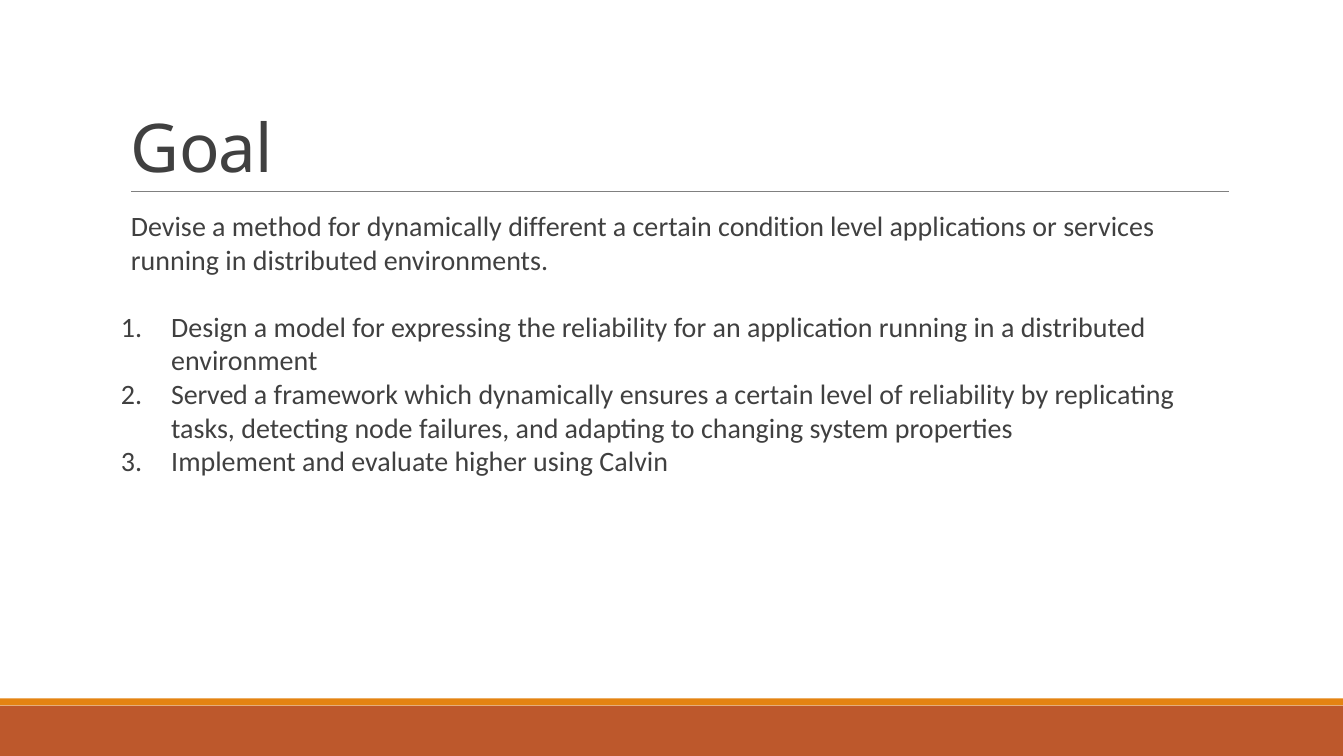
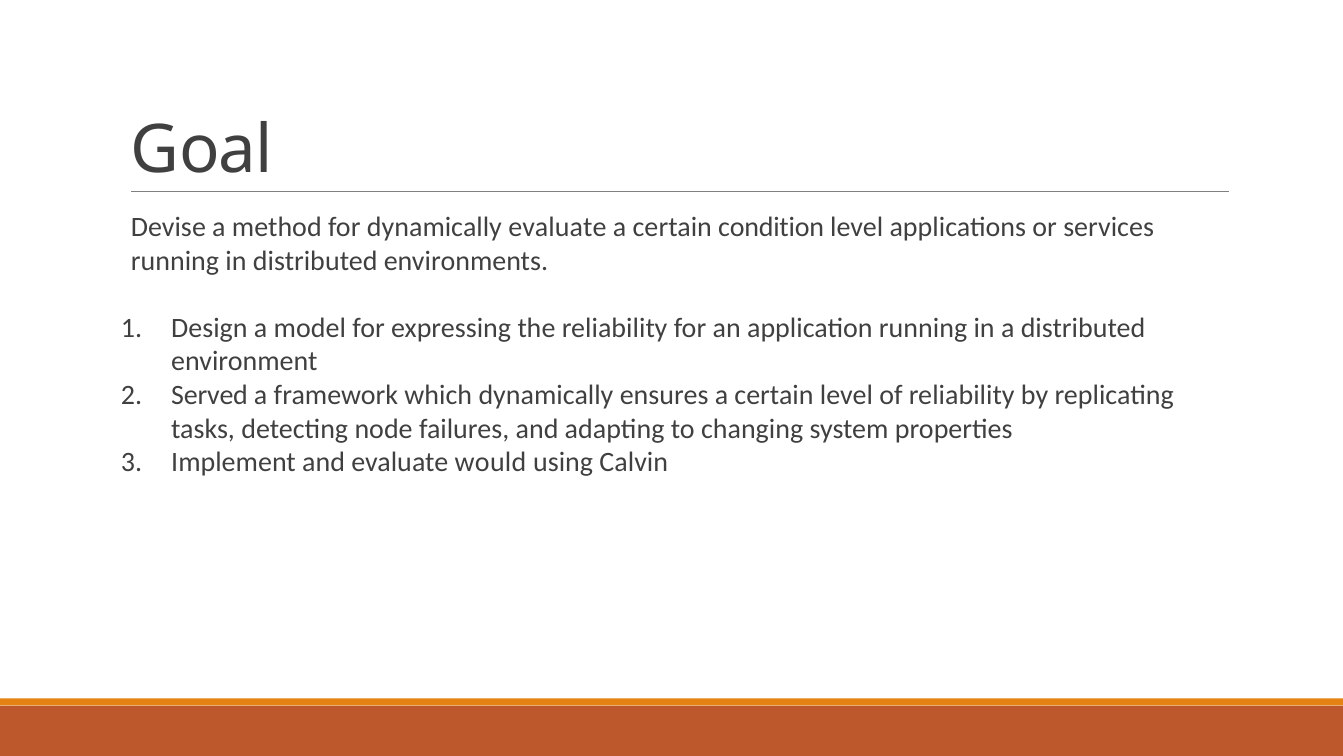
dynamically different: different -> evaluate (557, 227)
higher: higher -> would (491, 462)
